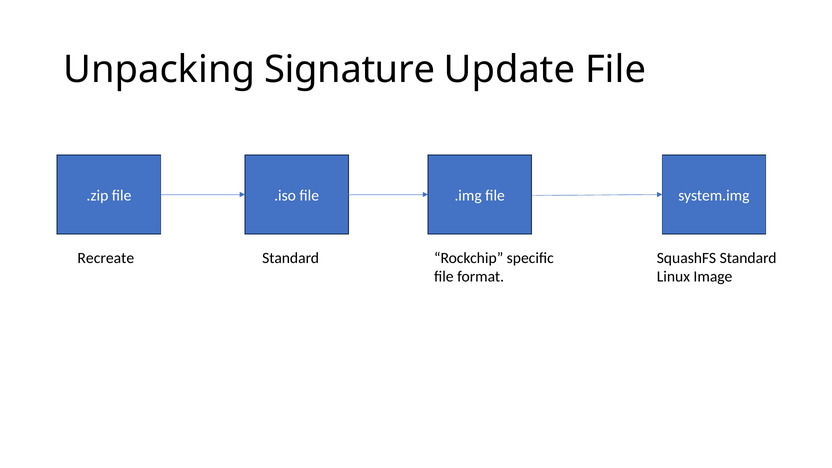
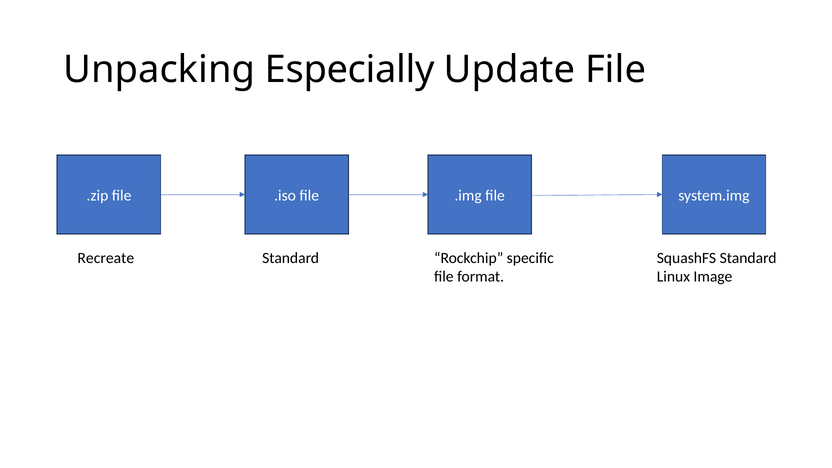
Signature: Signature -> Especially (350, 70)
